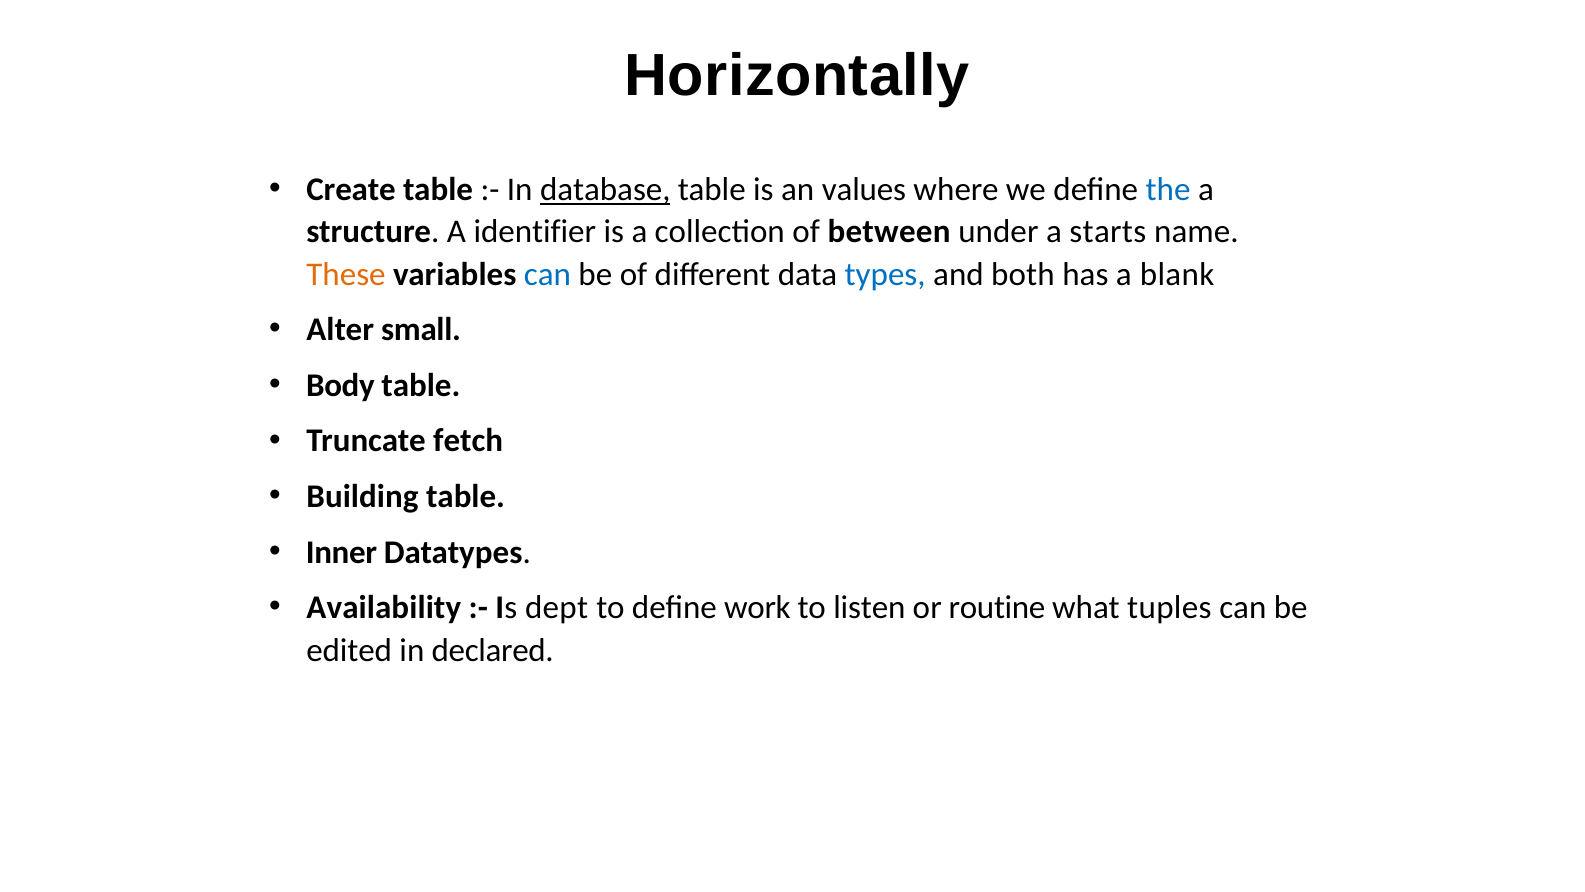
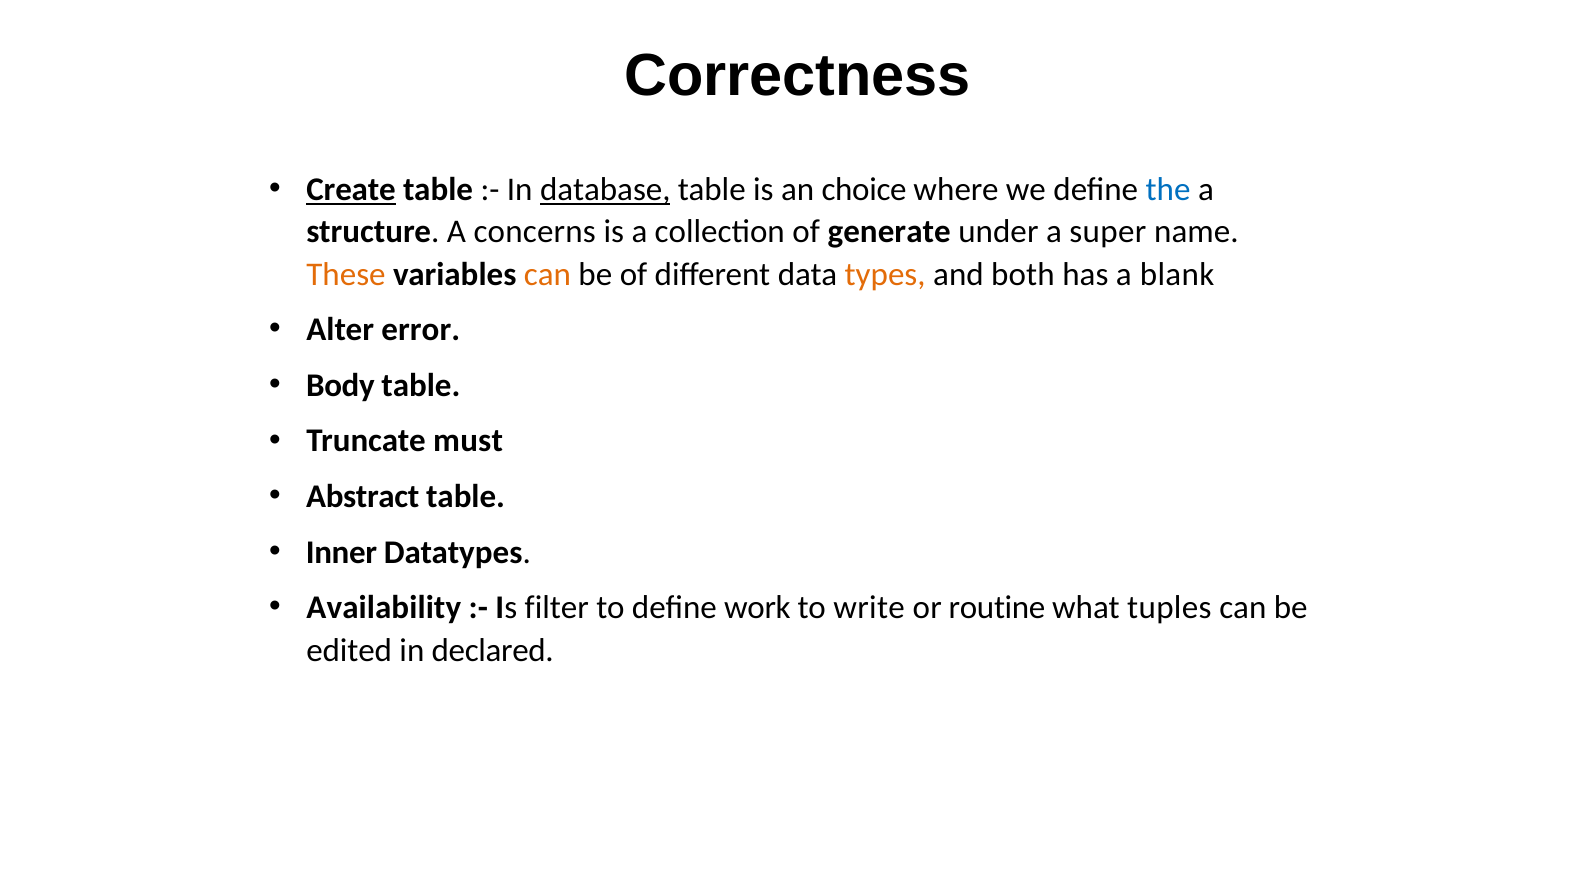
Horizontally: Horizontally -> Correctness (797, 75)
Create underline: none -> present (351, 189)
values: values -> choice (864, 189)
identifier: identifier -> concerns (535, 232)
between: between -> generate (889, 232)
starts: starts -> super (1108, 232)
can colour: blue -> orange (547, 274)
types colour: blue -> orange (885, 274)
small: small -> error (421, 330)
fetch: fetch -> must (468, 441)
Building: Building -> Abstract (363, 496)
dept: dept -> filter (557, 608)
listen: listen -> write (869, 608)
